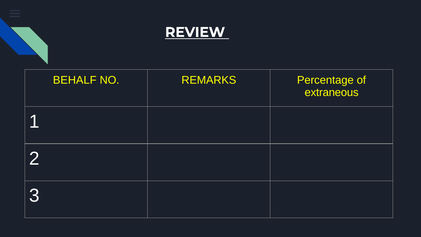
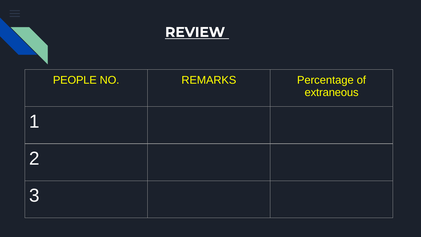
BEHALF: BEHALF -> PEOPLE (75, 80)
